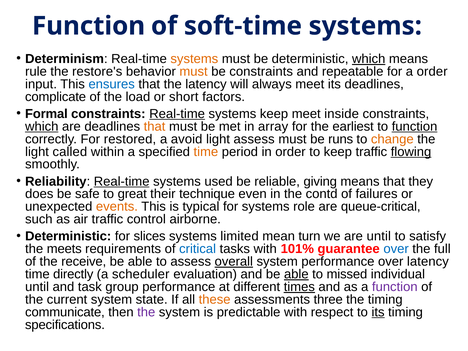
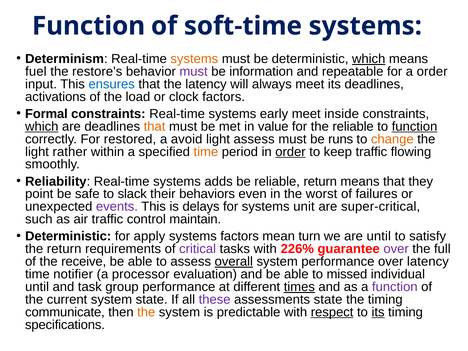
rule: rule -> fuel (36, 72)
must colour: orange -> purple (194, 72)
be constraints: constraints -> information (261, 72)
complicate: complicate -> activations (56, 97)
short: short -> clock (184, 97)
Real-time underline: present -> none (177, 114)
systems keep: keep -> early (274, 114)
array: array -> value (273, 126)
the earliest: earliest -> reliable (353, 126)
called: called -> rather (70, 152)
order underline: none -> present (290, 152)
flowing underline: present -> none (411, 152)
Real-time underline: present -> none (122, 181)
used: used -> adds (219, 181)
reliable giving: giving -> return (320, 181)
does: does -> point (39, 194)
great: great -> slack (132, 194)
technique: technique -> behaviors (207, 194)
contd: contd -> worst (322, 194)
events colour: orange -> purple (117, 207)
typical: typical -> delays (201, 207)
role: role -> unit (304, 207)
queue-critical: queue-critical -> super-critical (381, 207)
airborne: airborne -> maintain (195, 219)
slices: slices -> apply (149, 236)
systems limited: limited -> factors (240, 236)
the meets: meets -> return (64, 249)
critical colour: blue -> purple (198, 249)
101%: 101% -> 226% (297, 249)
over colour: blue -> purple (396, 249)
directly: directly -> notifier (73, 274)
scheduler: scheduler -> processor (141, 274)
able underline: present -> none (296, 274)
these colour: orange -> purple (215, 300)
assessments three: three -> state (328, 300)
the colour: purple -> orange (146, 312)
respect underline: none -> present (332, 312)
